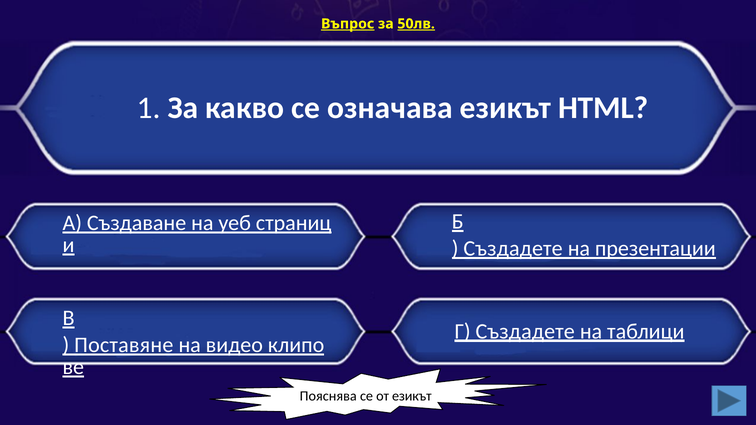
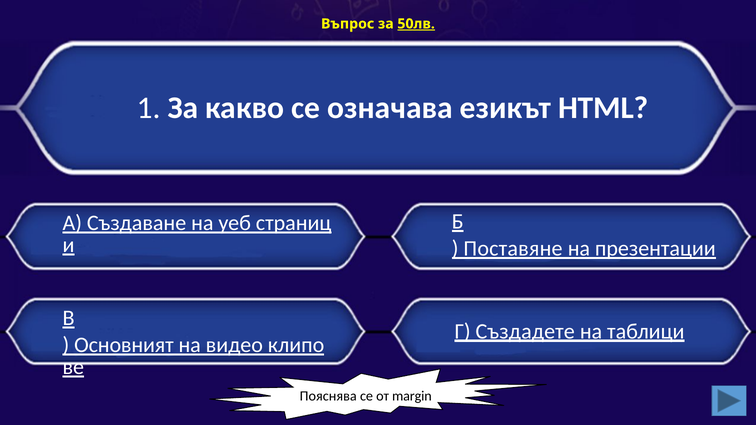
Въпрос underline: present -> none (348, 24)
Създадете: Създадете -> Поставяне (513, 248)
Поставяне: Поставяне -> Основният (124, 345)
от езикът: езикът -> margin (412, 396)
